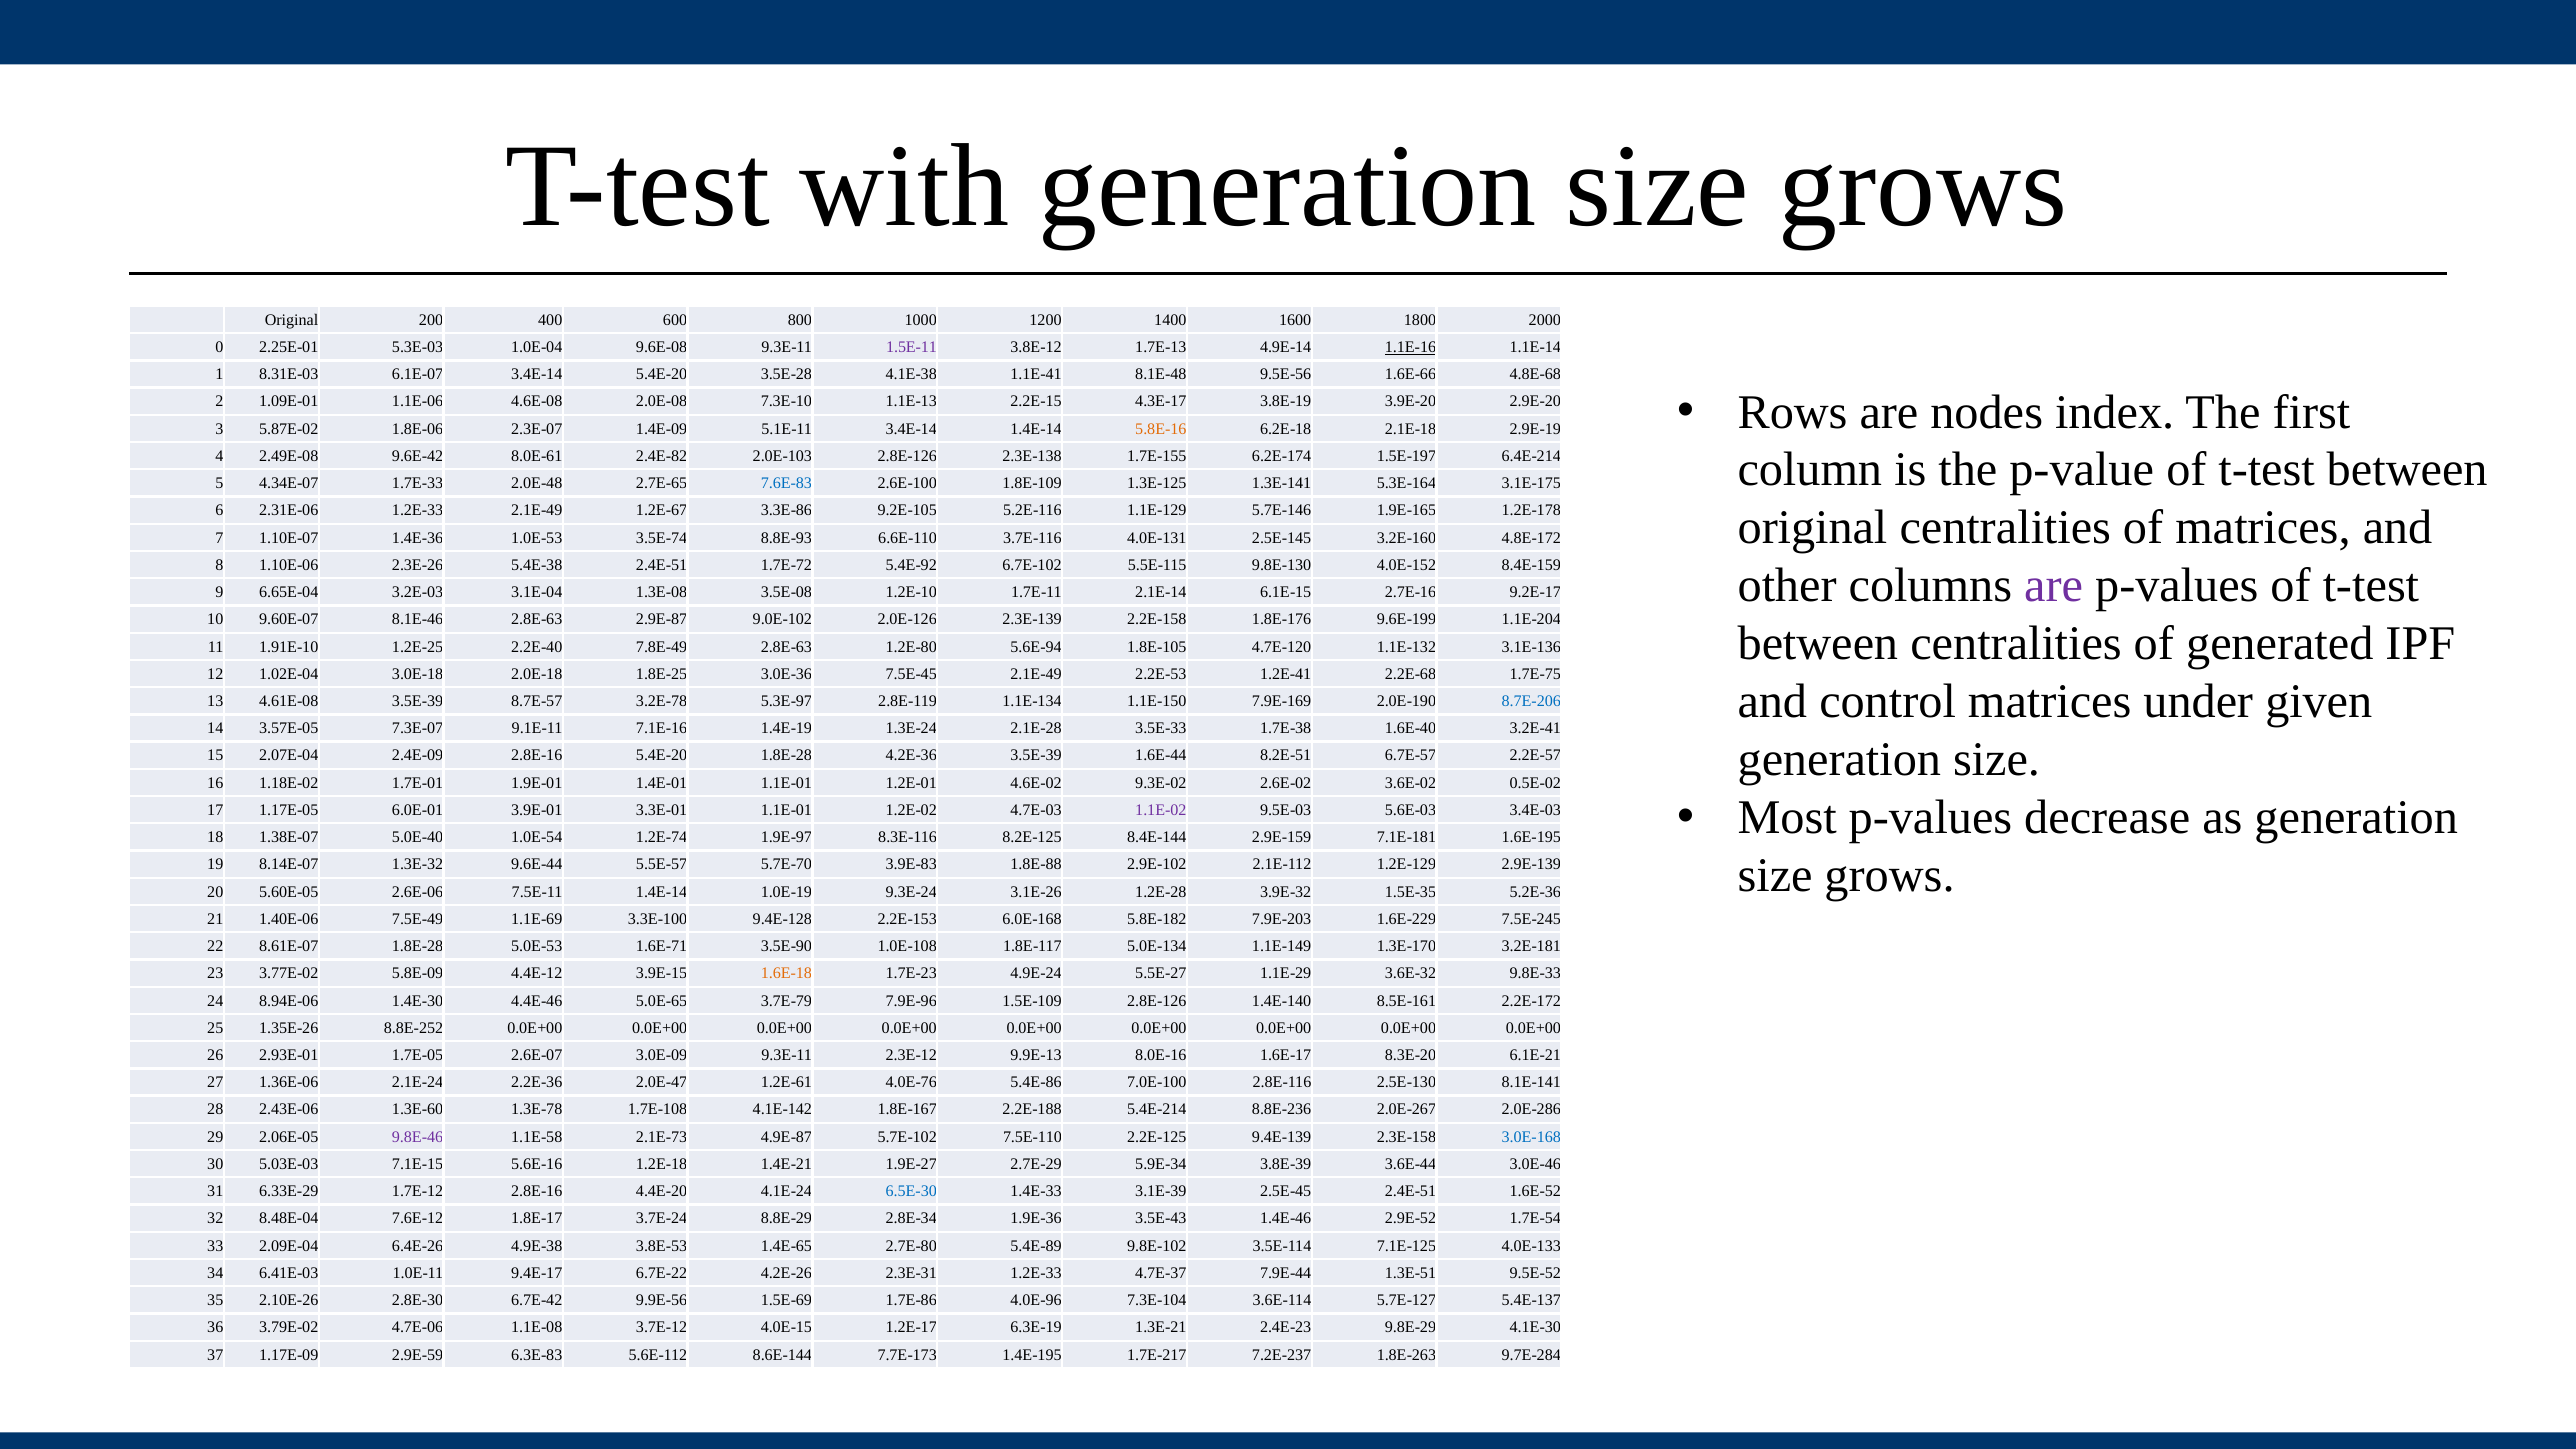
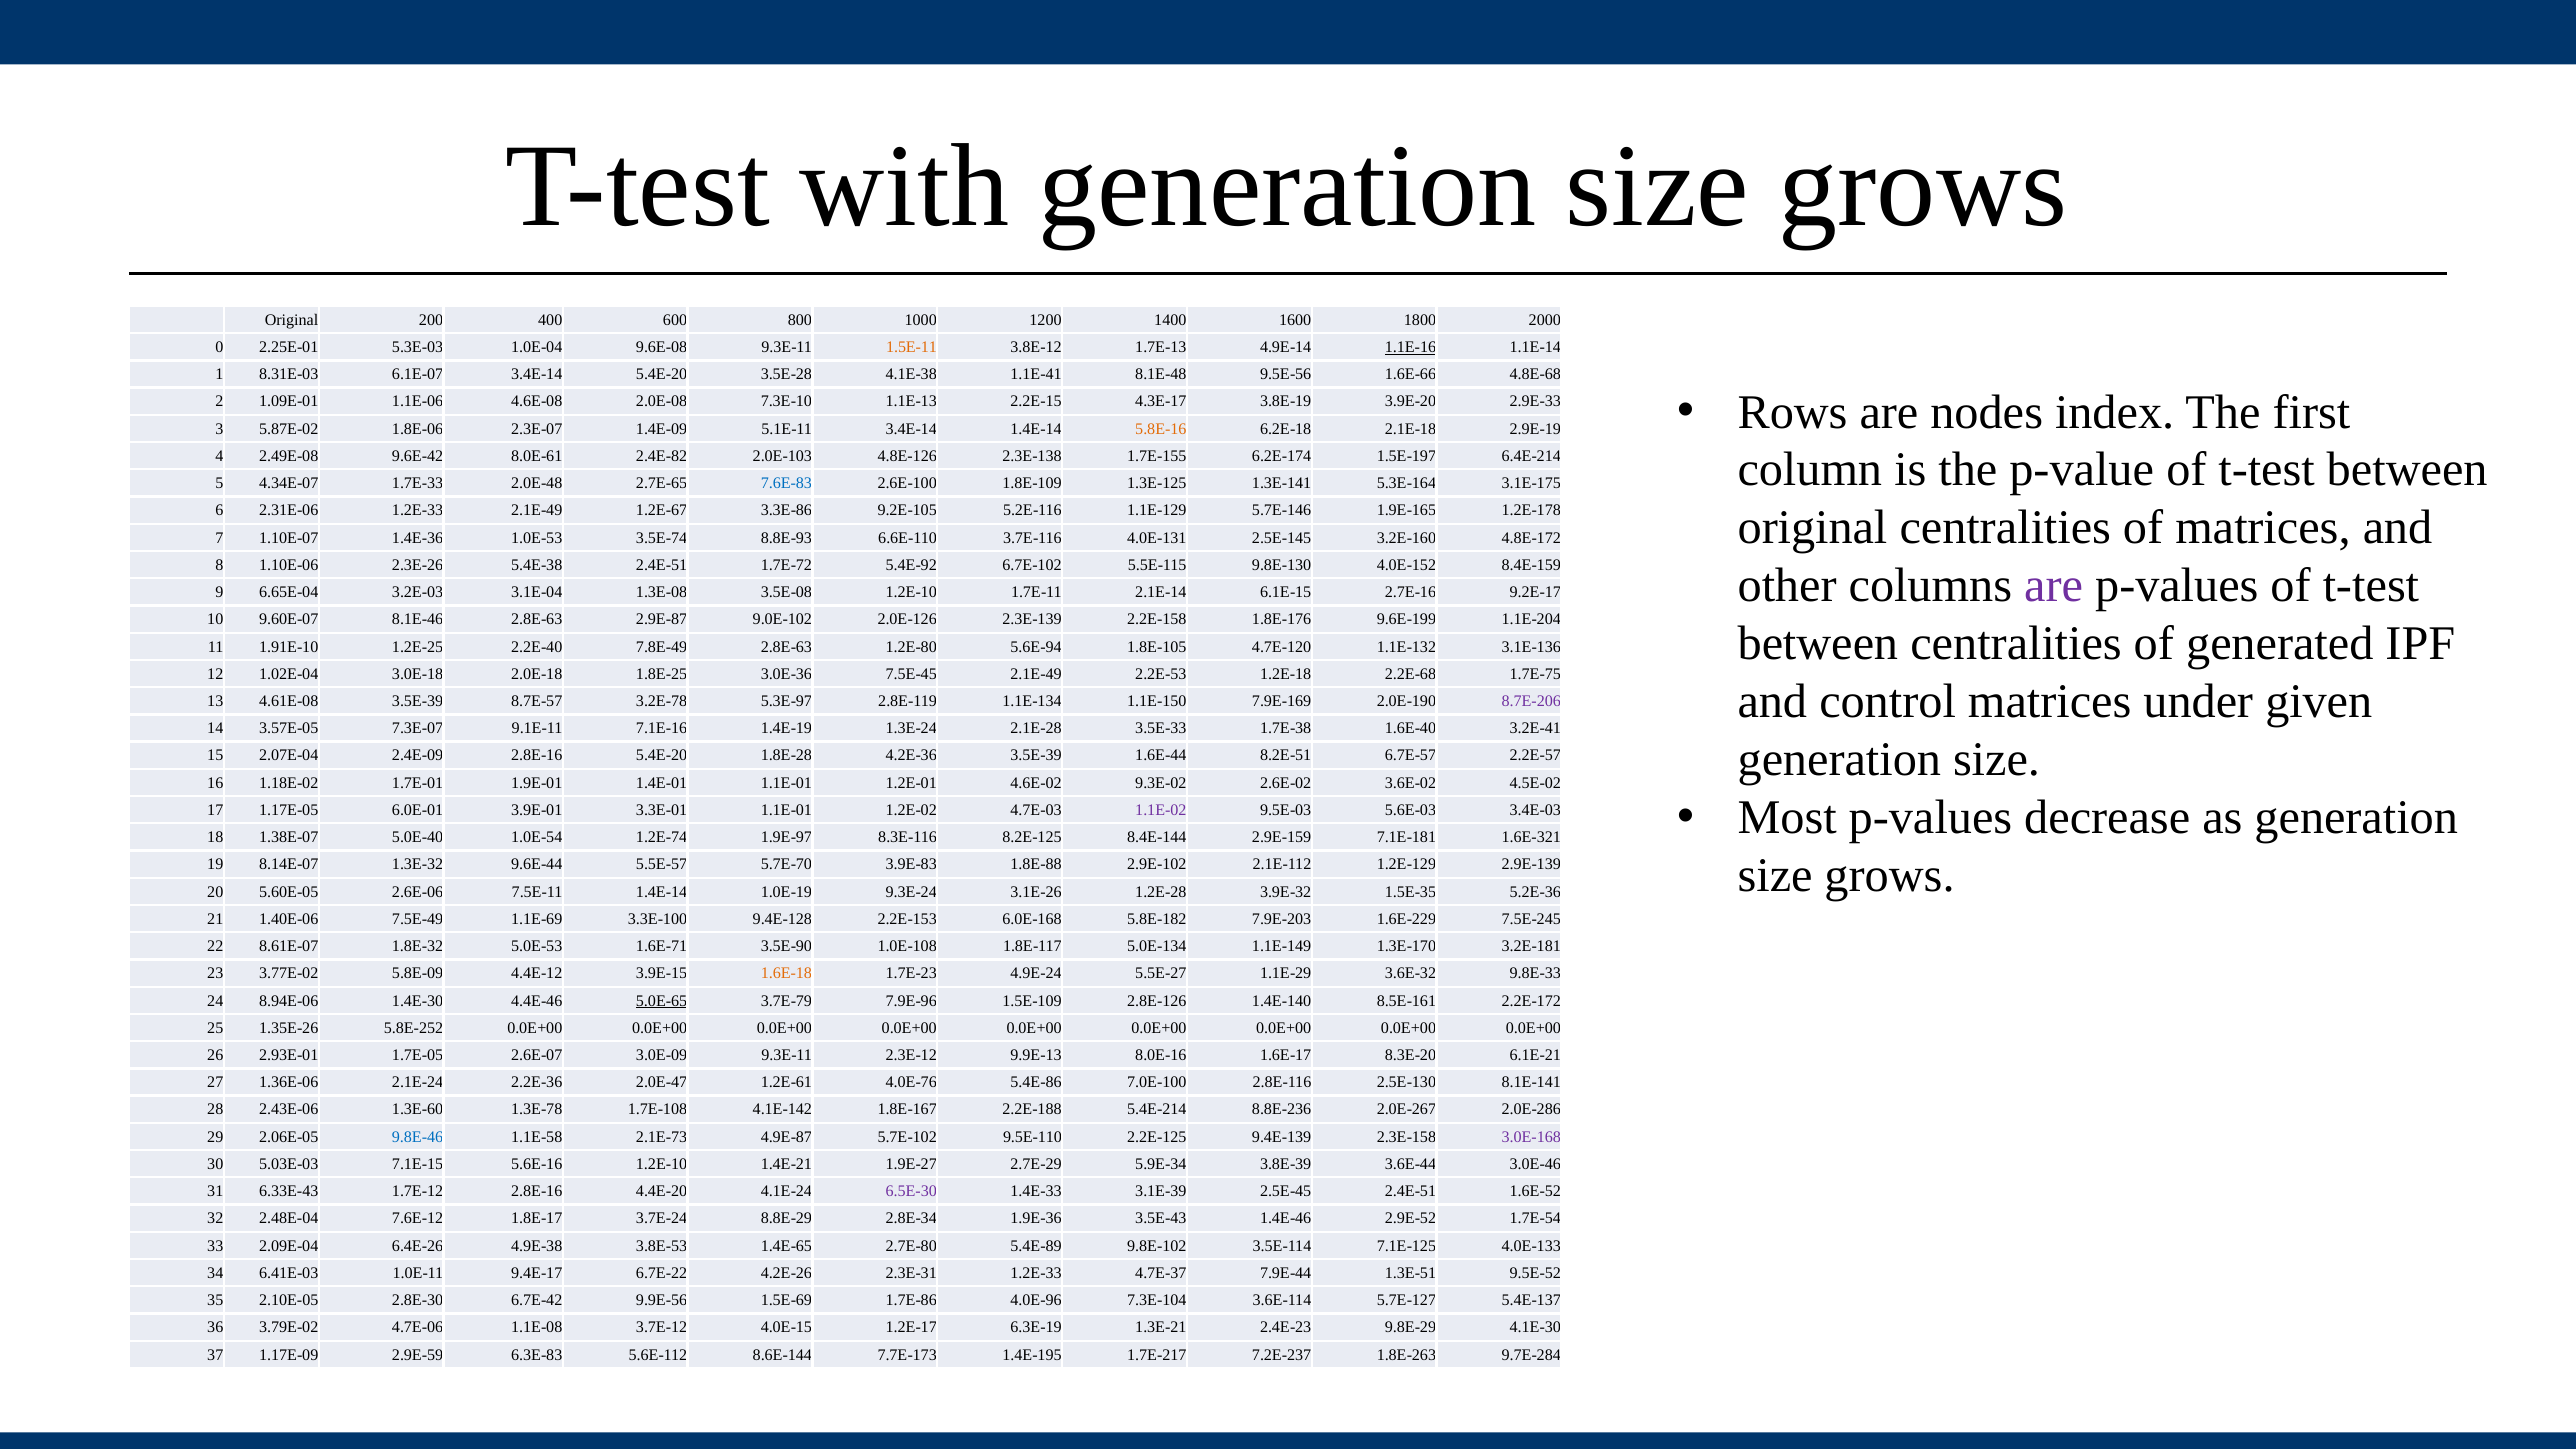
1.5E-11 colour: purple -> orange (912, 347)
2.9E-20: 2.9E-20 -> 2.9E-33 (1535, 402)
2.0E-103 2.8E-126: 2.8E-126 -> 4.8E-126 (907, 456)
1.2E-41: 1.2E-41 -> 1.2E-18 (1286, 674)
8.7E-206 colour: blue -> purple (1531, 701)
0.5E-02: 0.5E-02 -> 4.5E-02 (1535, 783)
1.6E-195: 1.6E-195 -> 1.6E-321 (1531, 837)
8.61E-07 1.8E-28: 1.8E-28 -> 1.8E-32 (418, 946)
5.0E-65 underline: none -> present (662, 1001)
8.8E-252: 8.8E-252 -> 5.8E-252 (414, 1028)
9.8E-46 colour: purple -> blue (418, 1137)
7.5E-110: 7.5E-110 -> 9.5E-110 (1032, 1137)
3.0E-168 colour: blue -> purple (1531, 1137)
5.6E-16 1.2E-18: 1.2E-18 -> 1.2E-10 (662, 1164)
6.33E-29: 6.33E-29 -> 6.33E-43 (289, 1191)
6.5E-30 colour: blue -> purple (911, 1191)
8.48E-04: 8.48E-04 -> 2.48E-04 (289, 1219)
2.10E-26: 2.10E-26 -> 2.10E-05 (289, 1300)
